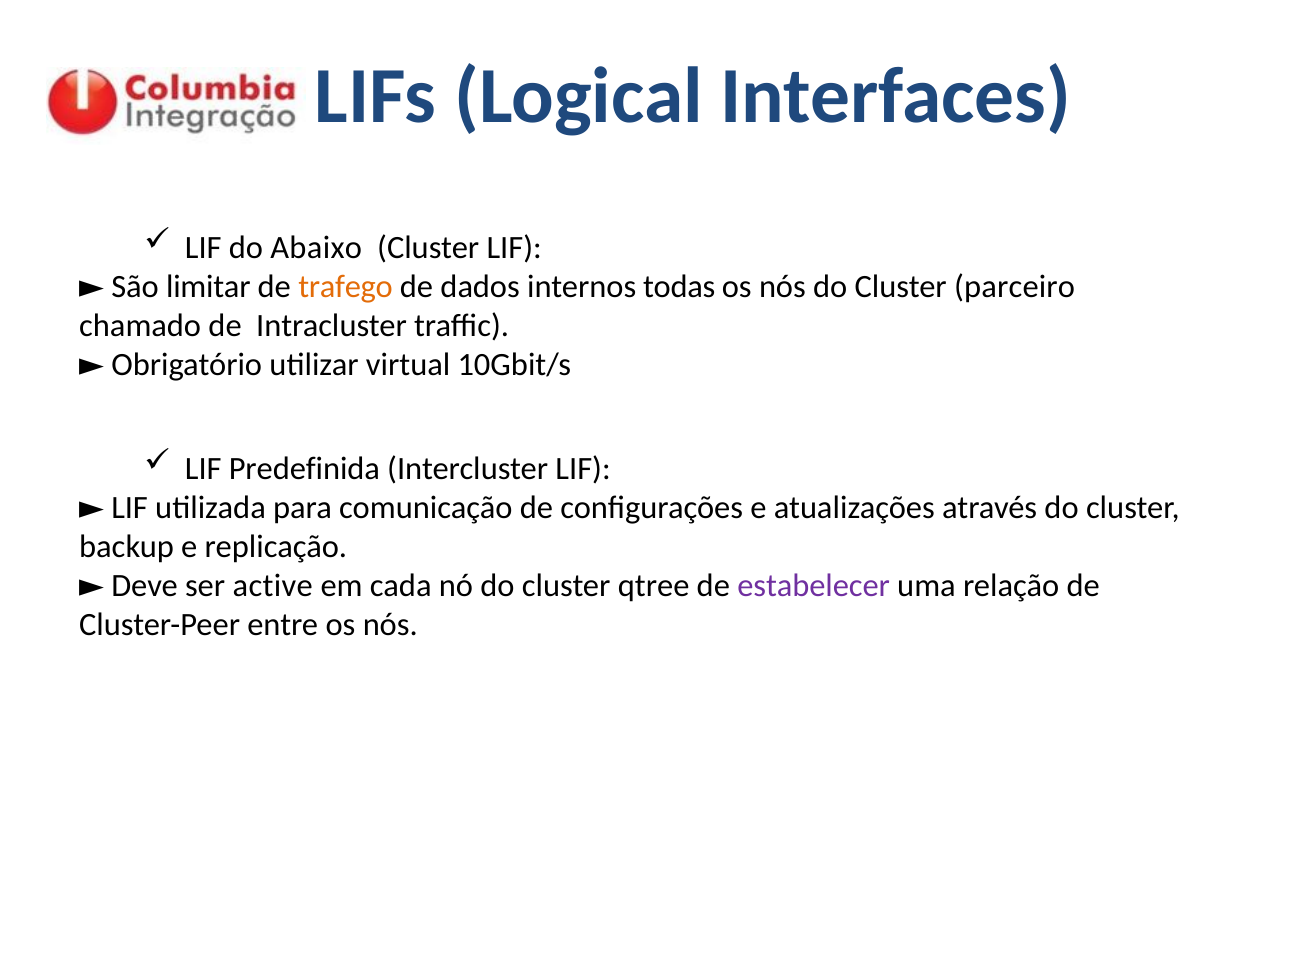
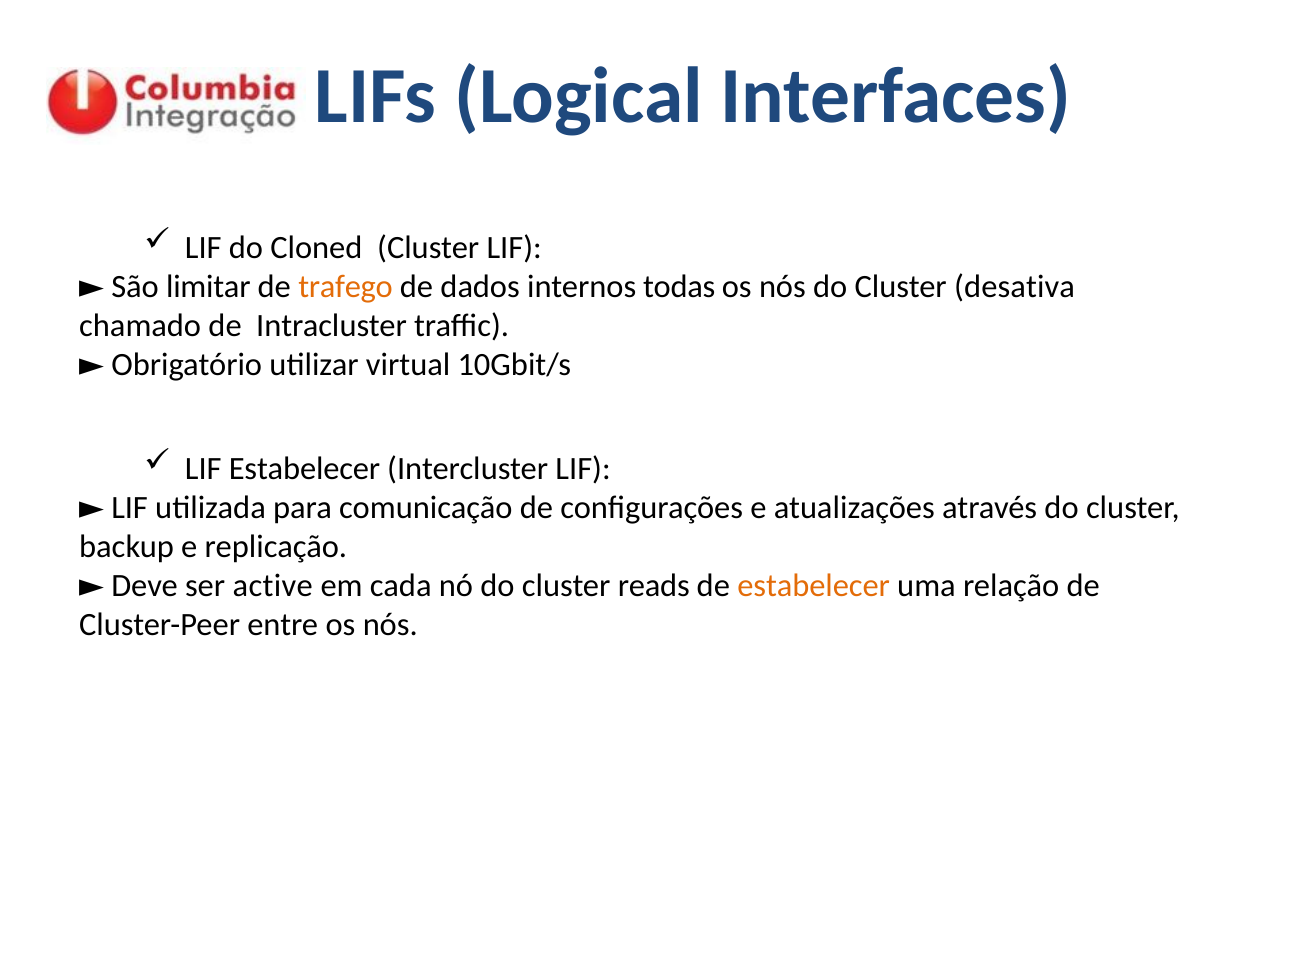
Abaixo: Abaixo -> Cloned (316, 247)
parceiro: parceiro -> desativa (1015, 286)
LIF Predefinida: Predefinida -> Estabelecer (304, 468)
qtree: qtree -> reads (654, 585)
estabelecer colour: purple -> orange (814, 585)
